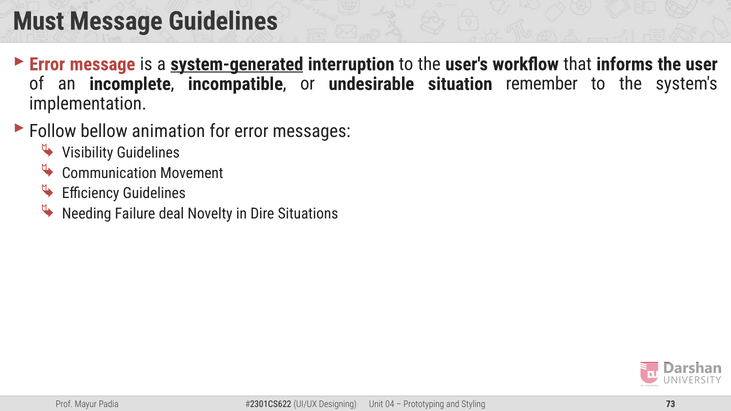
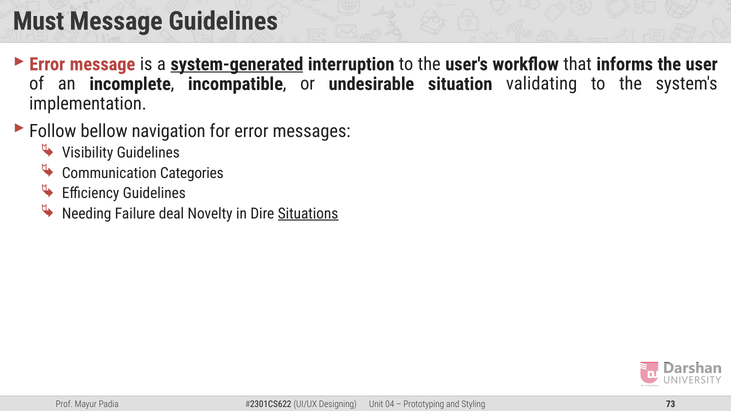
remember: remember -> validating (542, 84)
animation: animation -> navigation (169, 131)
Movement: Movement -> Categories (192, 173)
Situations underline: none -> present (308, 214)
